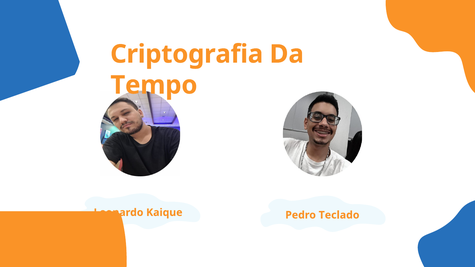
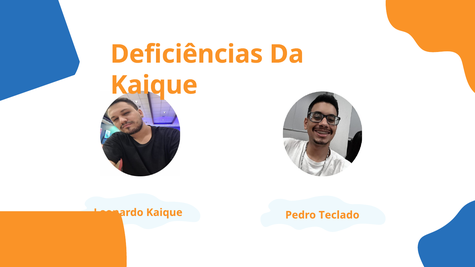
Criptografia: Criptografia -> Deficiências (187, 54)
Tempo: Tempo -> Kaique (154, 85)
